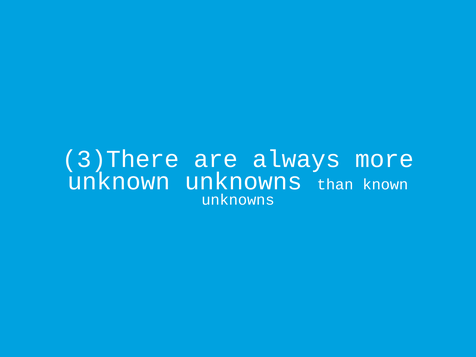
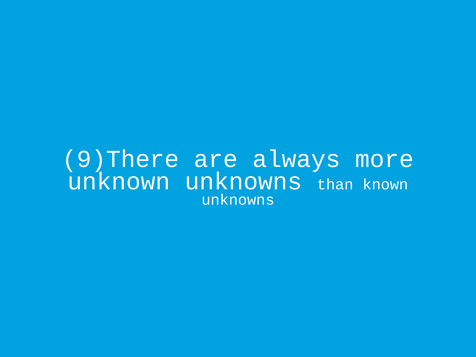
3)There: 3)There -> 9)There (121, 159)
